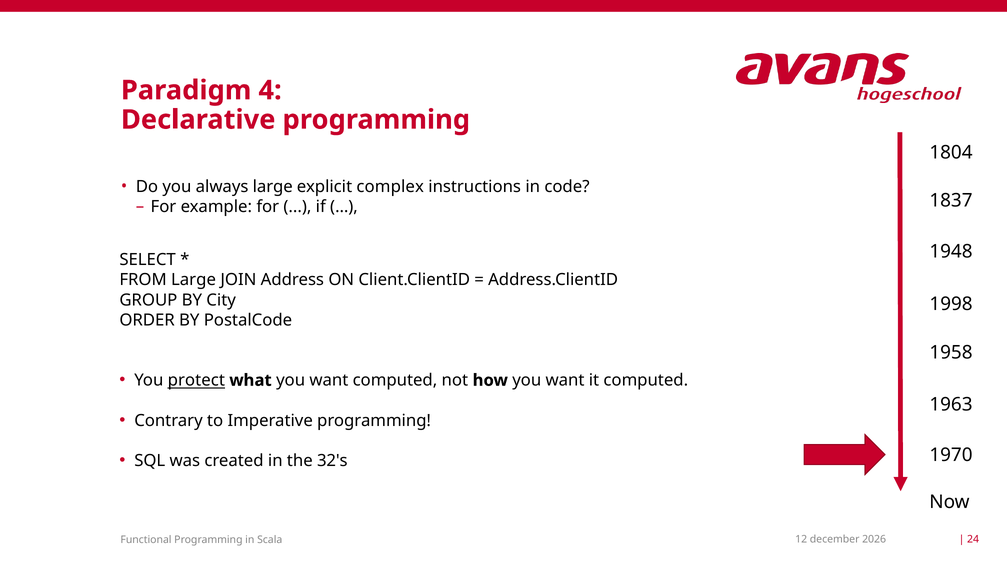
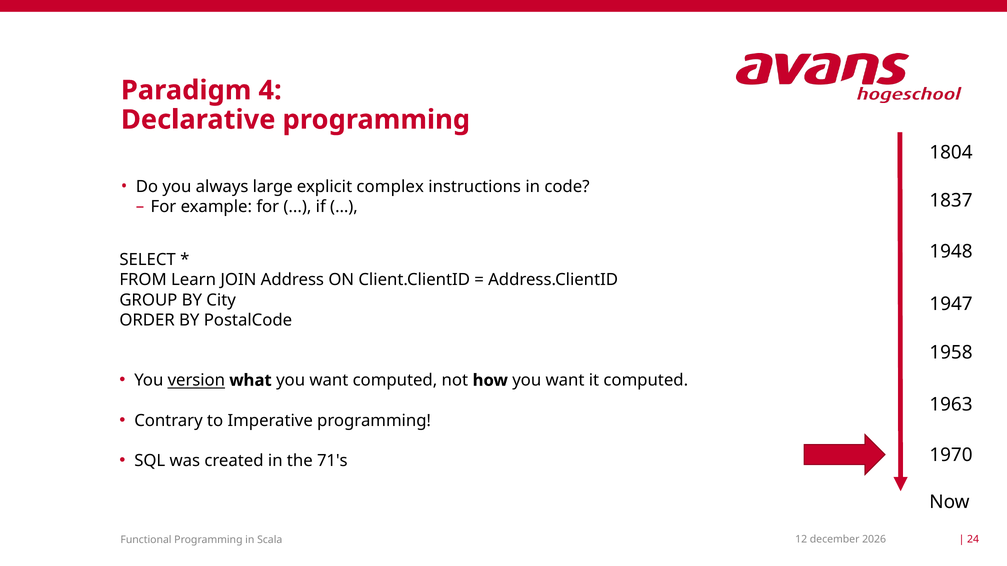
FROM Large: Large -> Learn (194, 280)
1998: 1998 -> 1947 (951, 304)
protect: protect -> version (196, 381)
32's: 32's -> 71's (332, 461)
